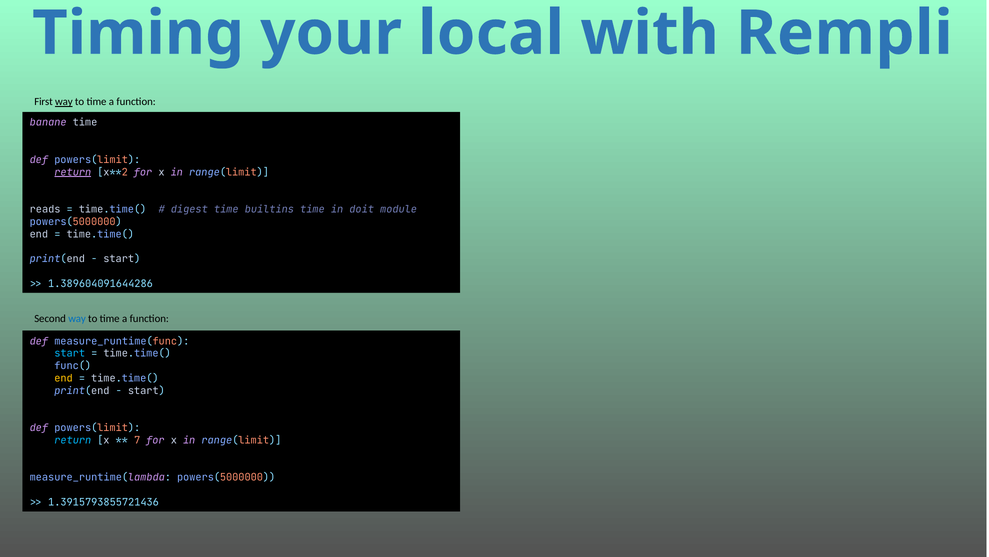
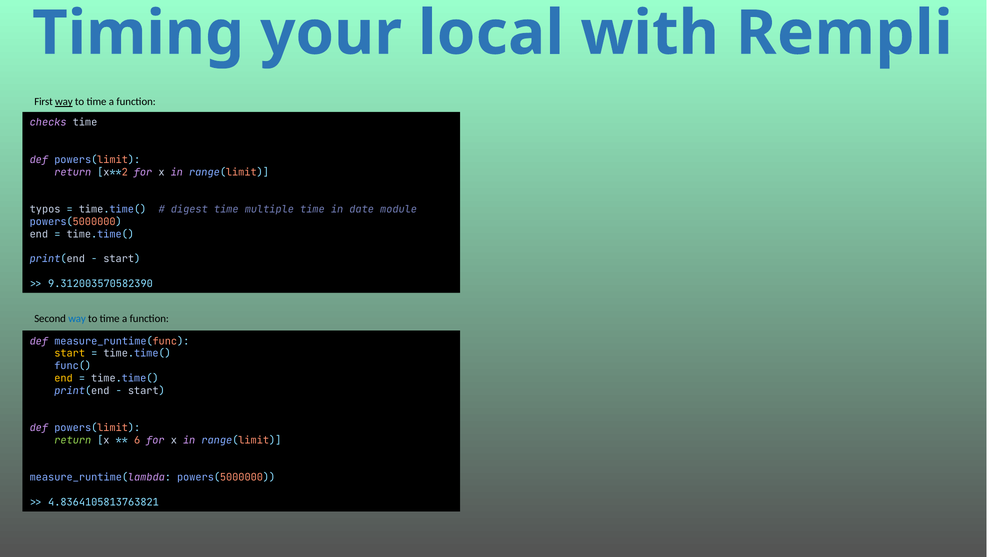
banane: banane -> checks (48, 122)
return underline: present -> none (73, 172)
reads: reads -> typos (45, 209)
builtins: builtins -> multiple (269, 209)
doit: doit -> date (362, 209)
1.389604091644286: 1.389604091644286 -> 9.312003570582390 (100, 283)
start colour: light blue -> yellow (70, 353)
return colour: light blue -> light green (73, 440)
7: 7 -> 6 (137, 440)
1.3915793855721436: 1.3915793855721436 -> 4.8364105813763821 (104, 502)
